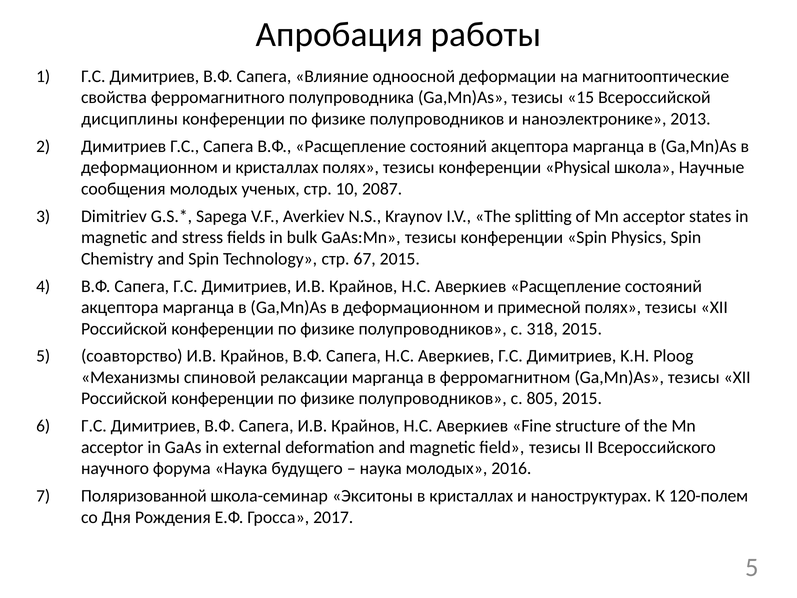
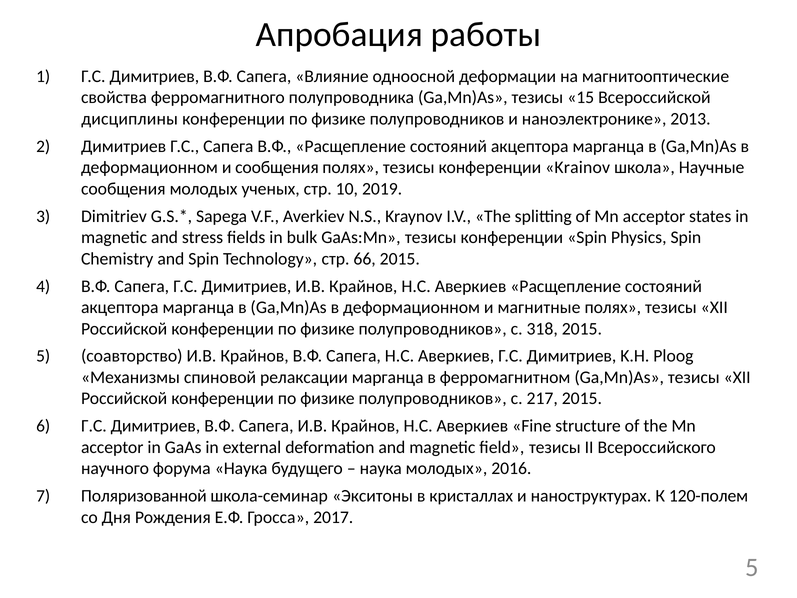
и кристаллах: кристаллах -> сообщения (277, 167)
Physical: Physical -> Krainov (578, 167)
2087: 2087 -> 2019 (382, 189)
67: 67 -> 66 (365, 259)
примесной: примесной -> магнитные (539, 307)
805: 805 -> 217 (542, 398)
